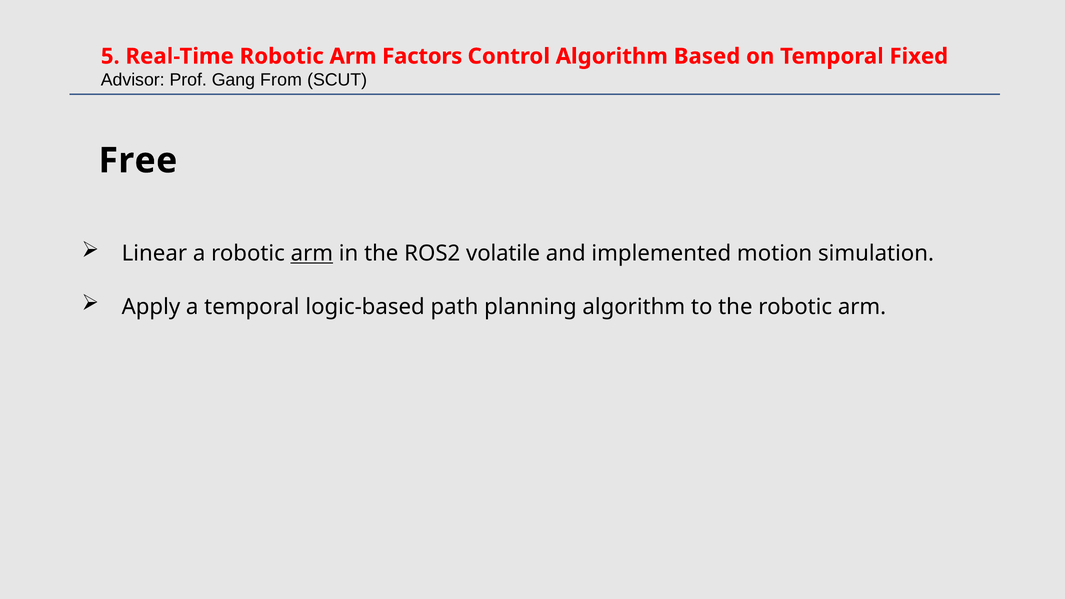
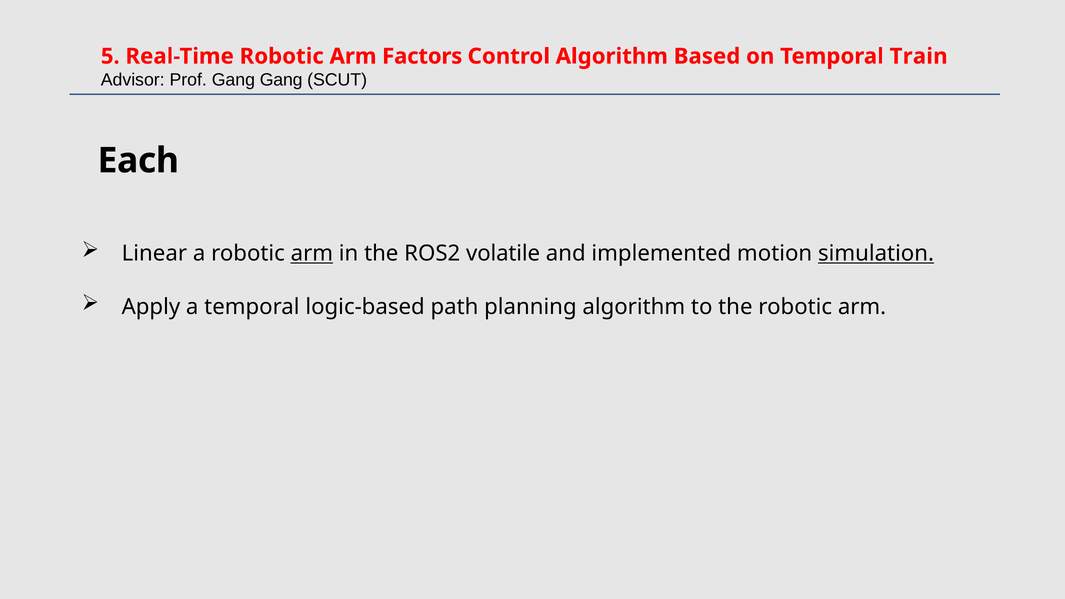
Fixed: Fixed -> Train (919, 56)
Gang From: From -> Gang (281, 80)
Free: Free -> Each (138, 161)
simulation underline: none -> present (876, 253)
